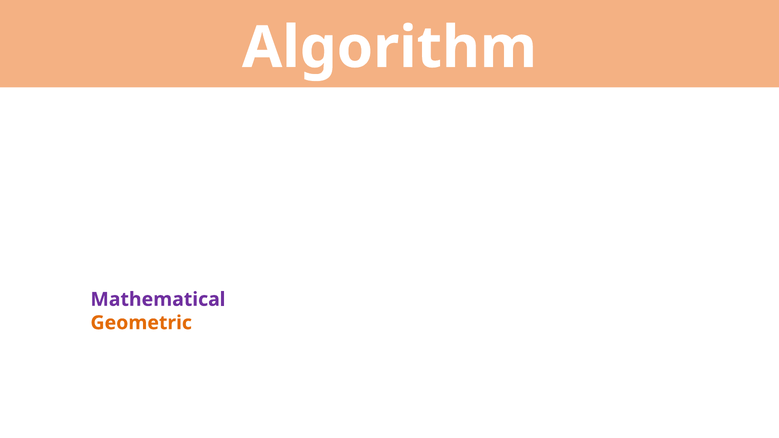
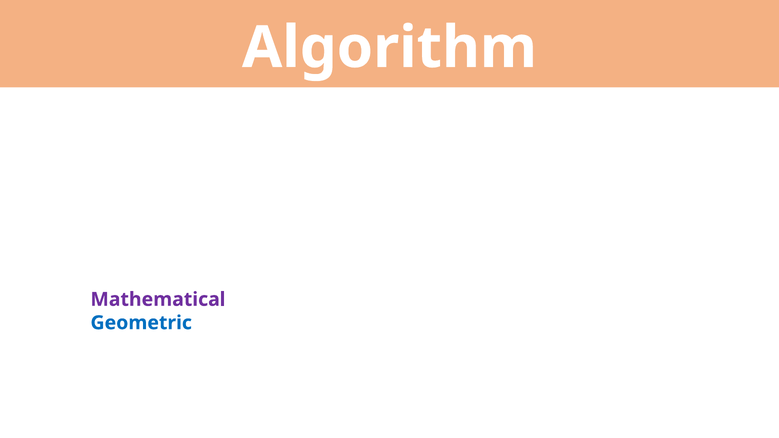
Geometric colour: orange -> blue (141, 323)
